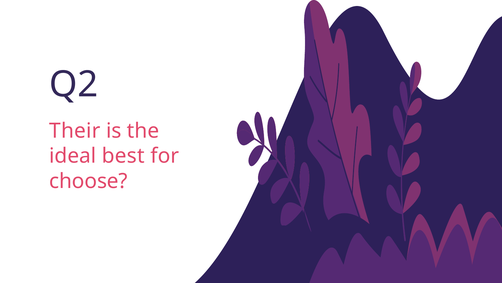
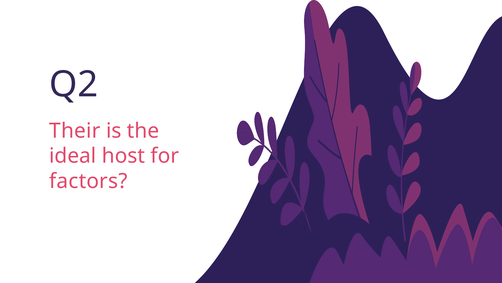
best: best -> host (123, 156)
choose: choose -> factors (88, 181)
